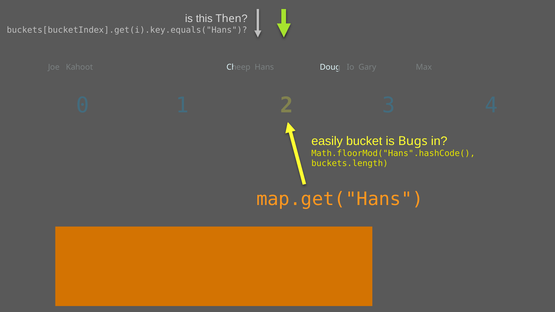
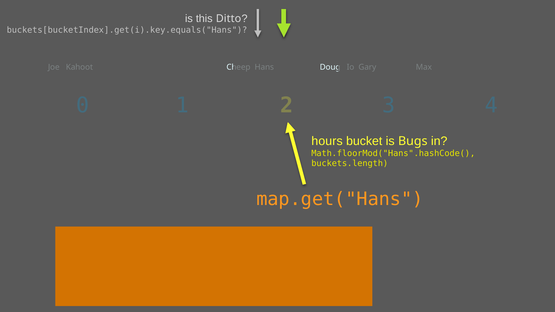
Then: Then -> Ditto (229, 19)
easily: easily -> hours (327, 141)
